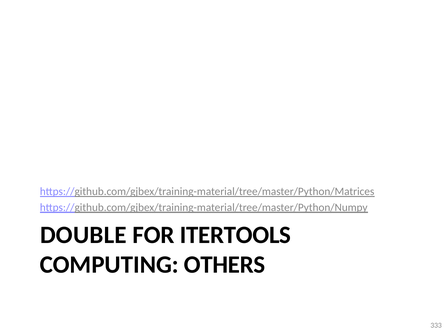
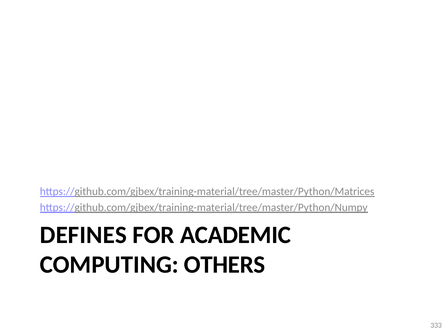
DOUBLE: DOUBLE -> DEFINES (83, 235)
ITERTOOLS: ITERTOOLS -> ACADEMIC (235, 235)
